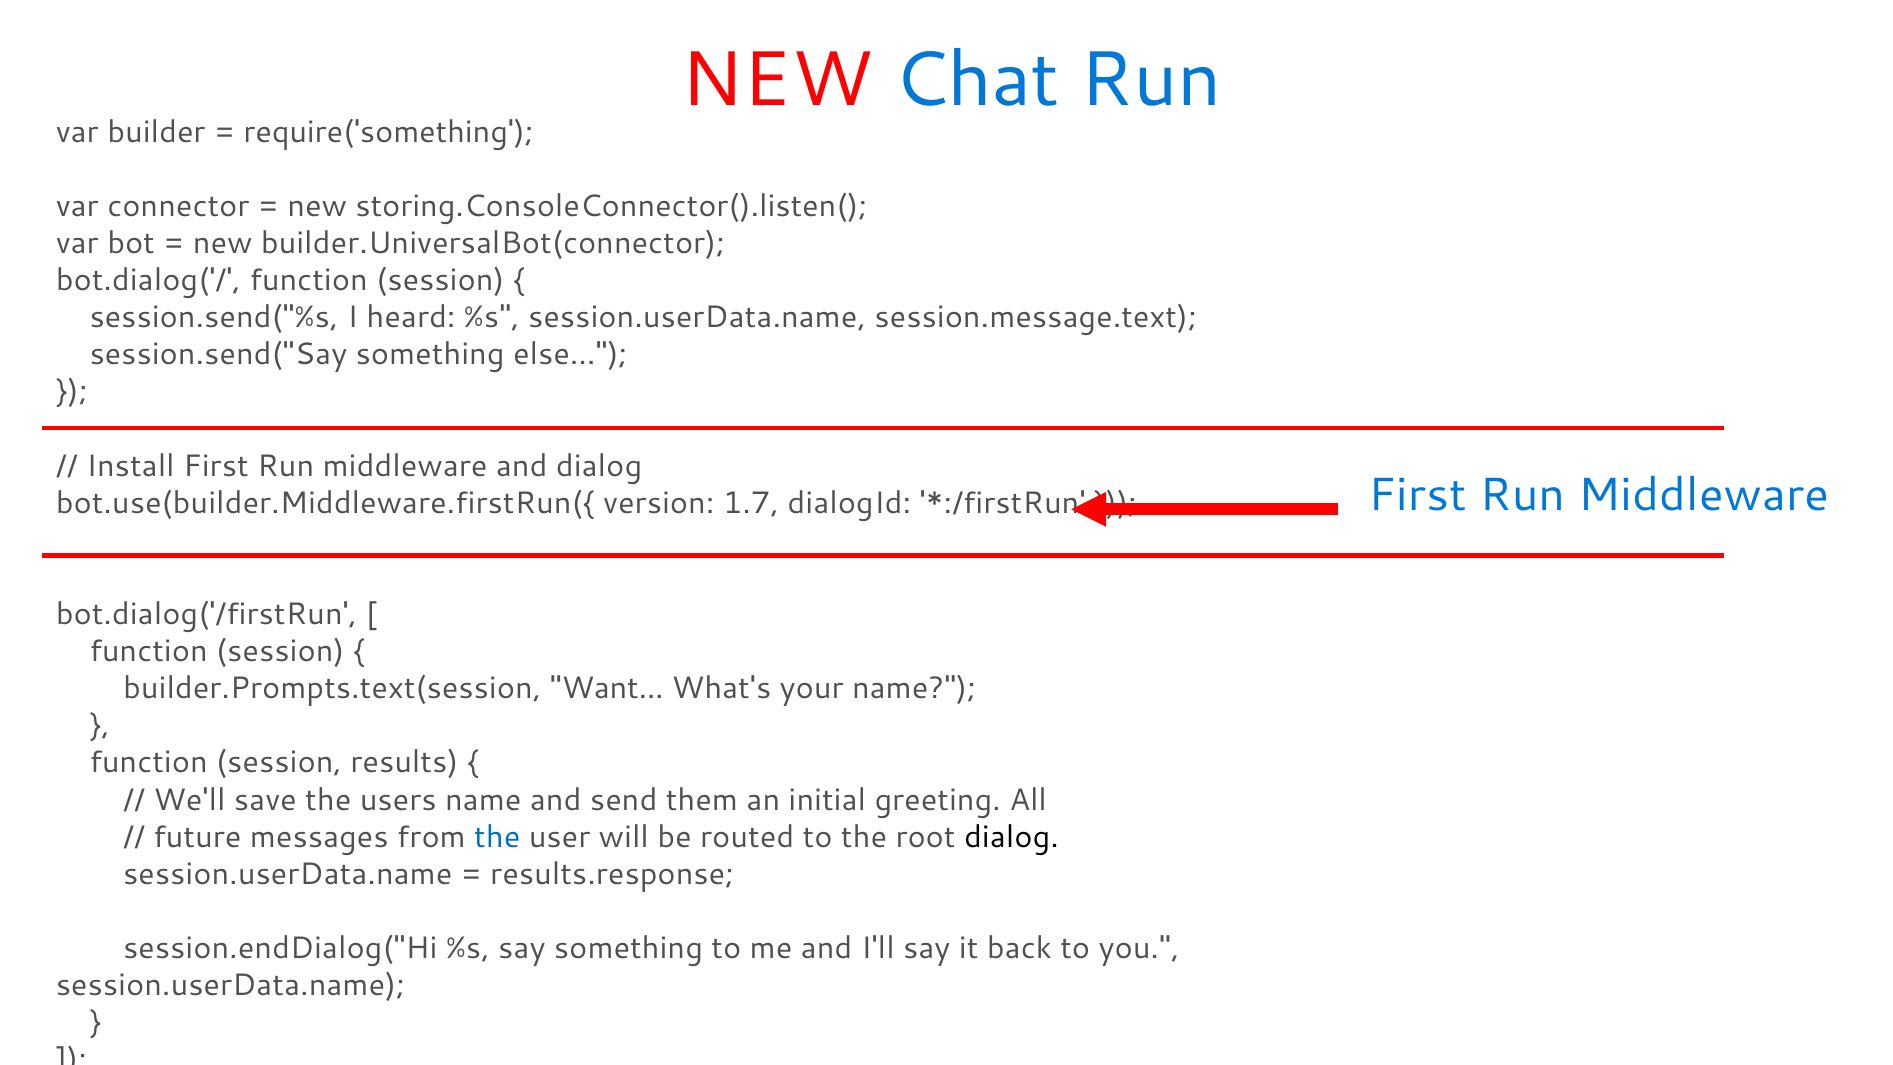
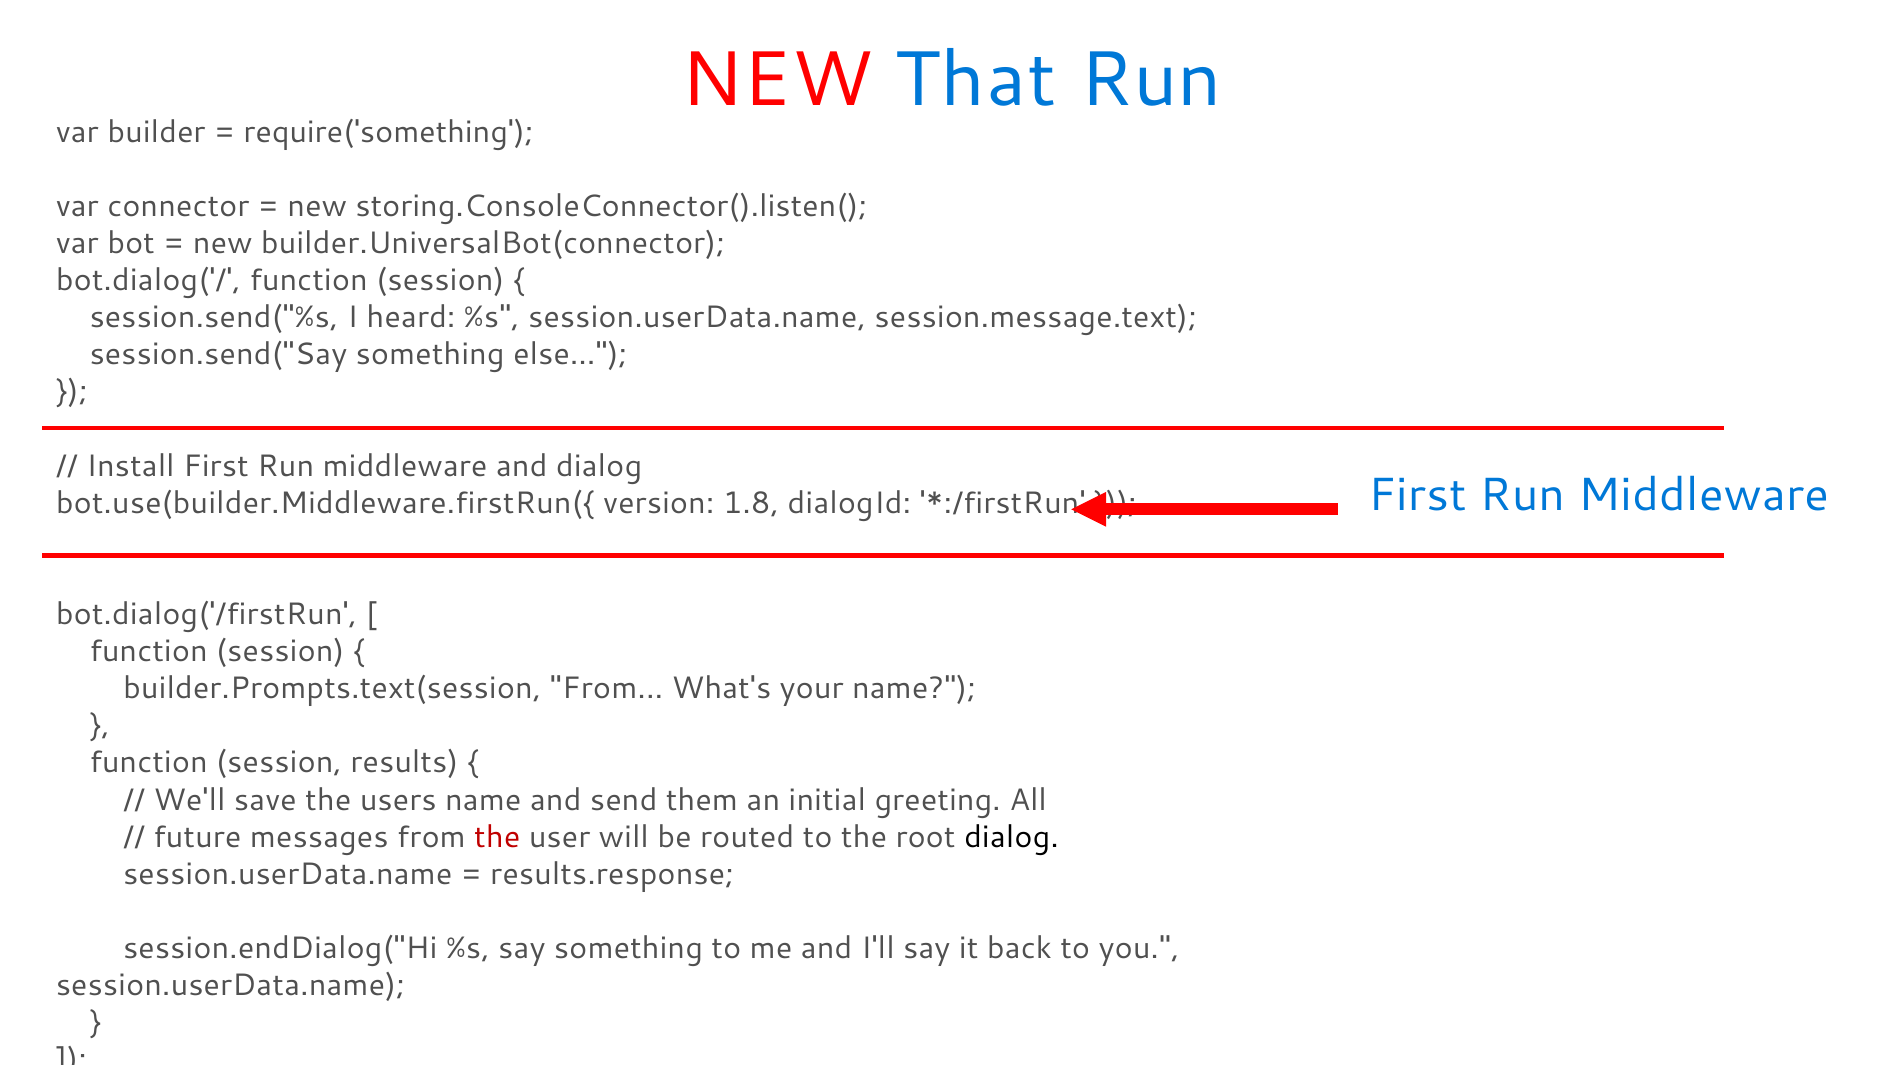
Chat: Chat -> That (976, 80)
1.7: 1.7 -> 1.8 (751, 503)
builder.Prompts.text(session Want: Want -> From (607, 688)
the colour: blue -> red (497, 837)
